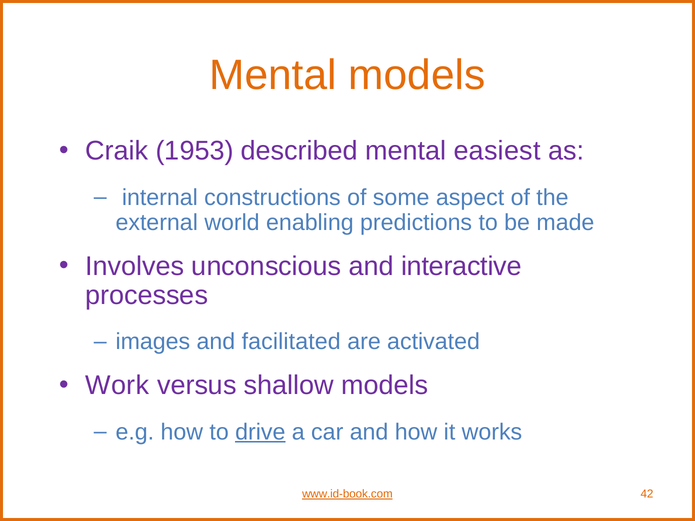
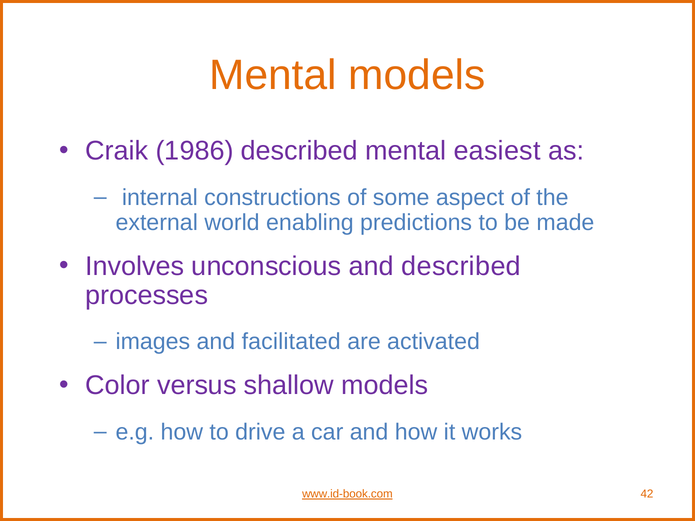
1953: 1953 -> 1986 (195, 151)
and interactive: interactive -> described (461, 266)
Work: Work -> Color (117, 386)
drive underline: present -> none (260, 432)
